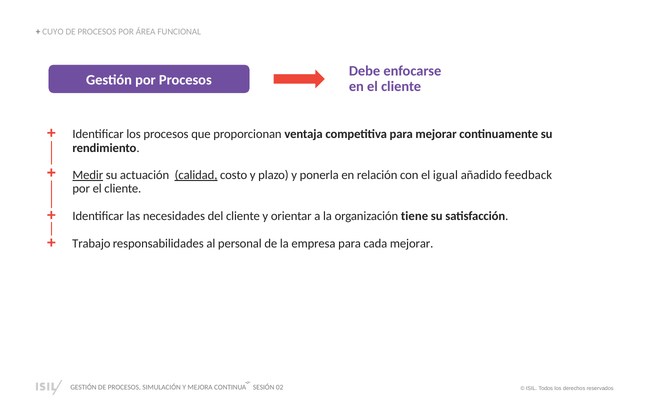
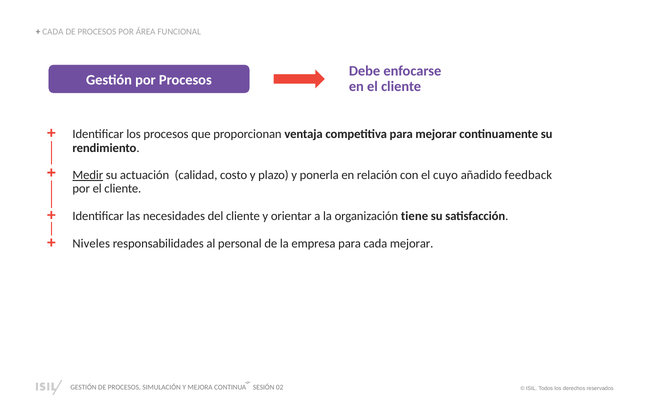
CUYO: CUYO -> CADA (53, 32)
calidad underline: present -> none (196, 175)
igual: igual -> cuyo (445, 175)
Trabajo: Trabajo -> Niveles (91, 244)
